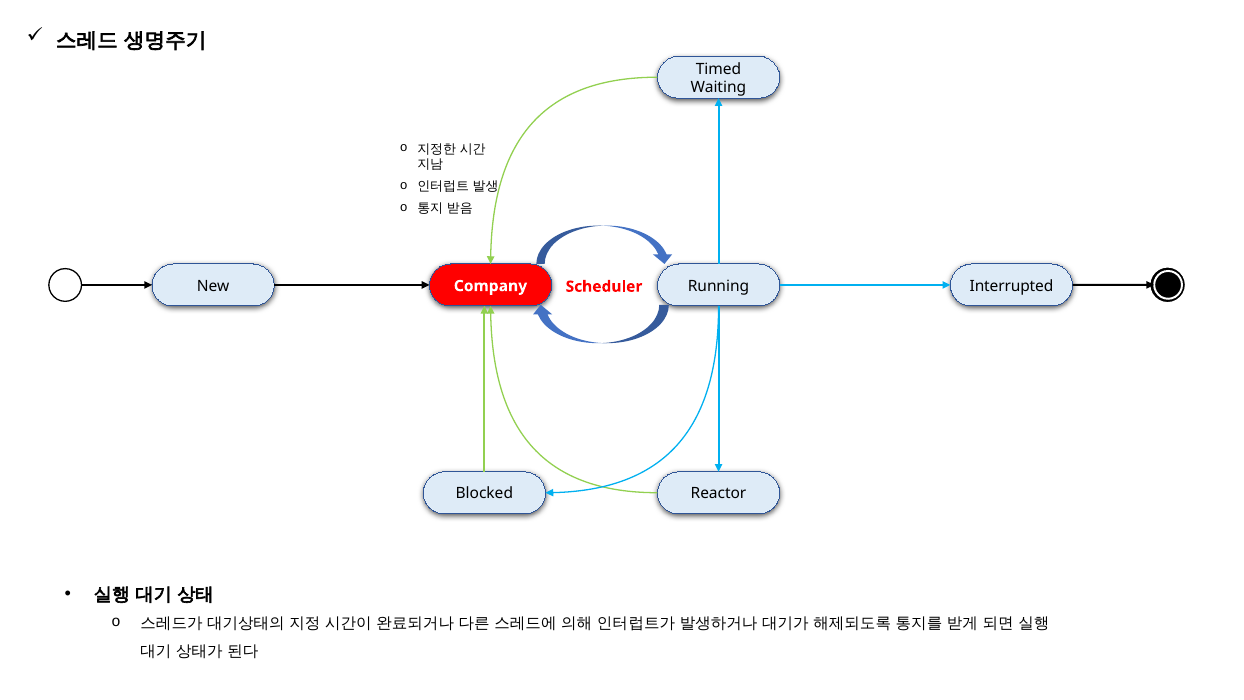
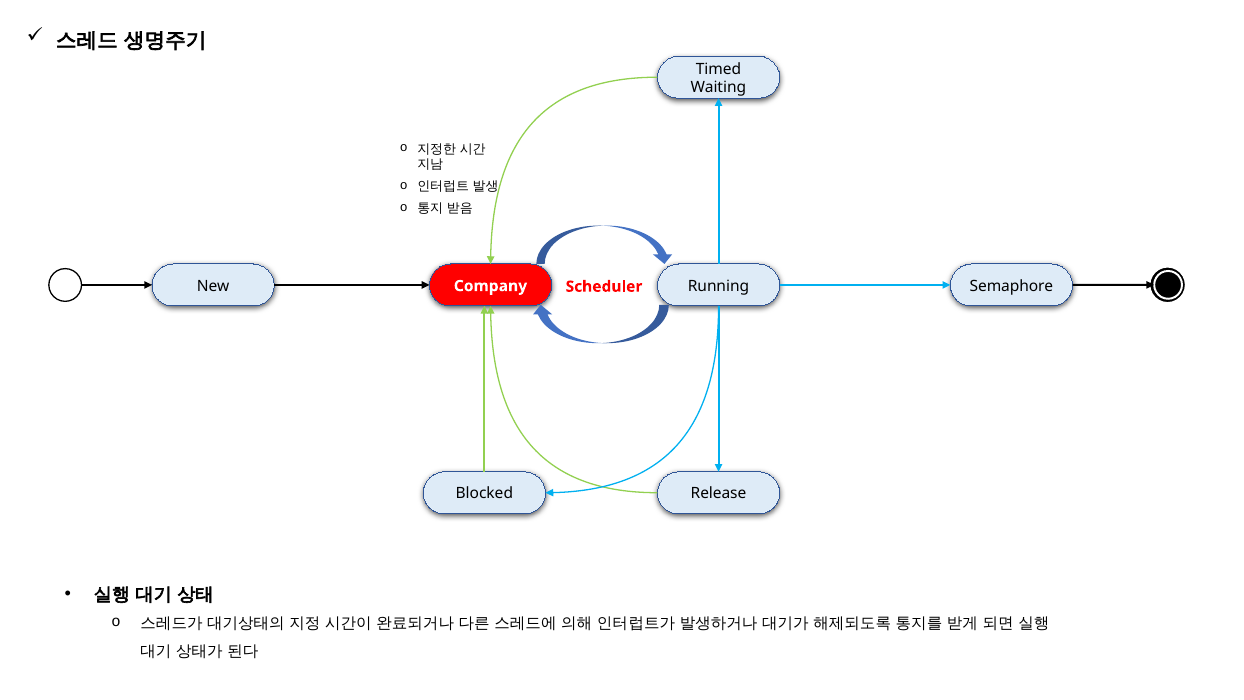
Interrupted: Interrupted -> Semaphore (1011, 286)
Reactor: Reactor -> Release (719, 494)
